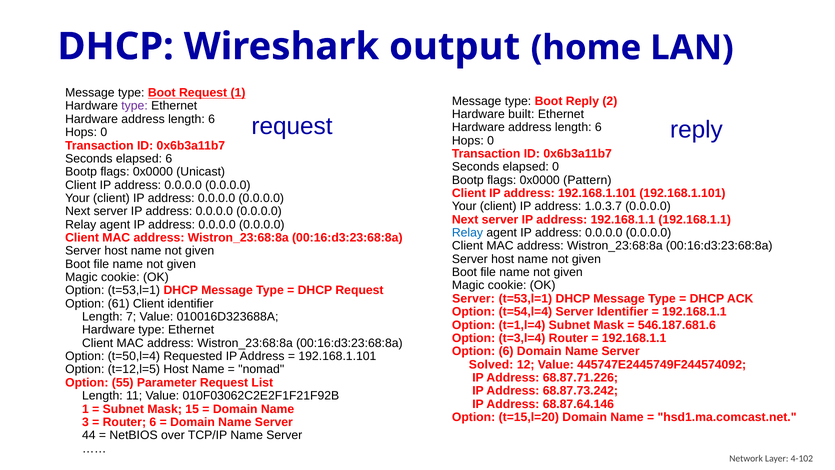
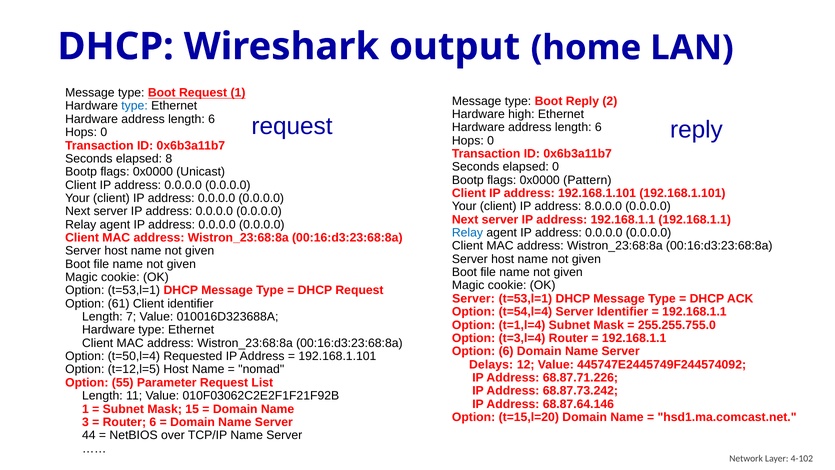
type colour: purple -> blue (135, 106)
built: built -> high (521, 114)
elapsed 6: 6 -> 8 (169, 159)
1.0.3.7: 1.0.3.7 -> 8.0.0.0 (603, 206)
546.187.681.6: 546.187.681.6 -> 255.255.755.0 (677, 325)
Solved: Solved -> Delays (491, 364)
